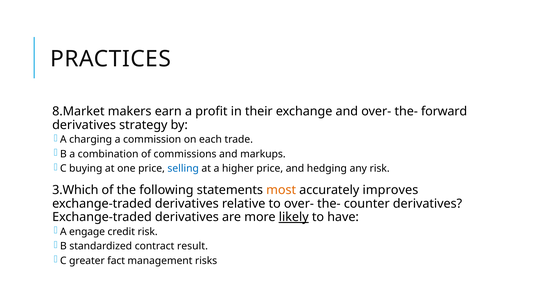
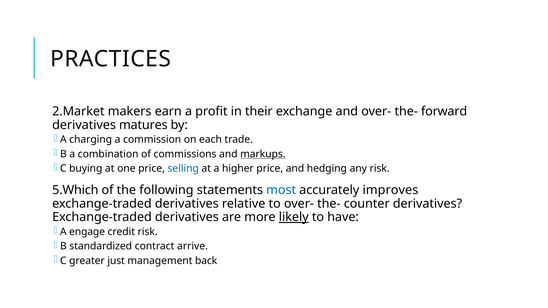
8.Market: 8.Market -> 2.Market (78, 112)
strategy: strategy -> matures (143, 125)
markups underline: none -> present (263, 154)
3.Which: 3.Which -> 5.Which (75, 190)
most colour: orange -> blue (281, 190)
result: result -> arrive (193, 246)
fact: fact -> just (116, 261)
risks: risks -> back (206, 261)
